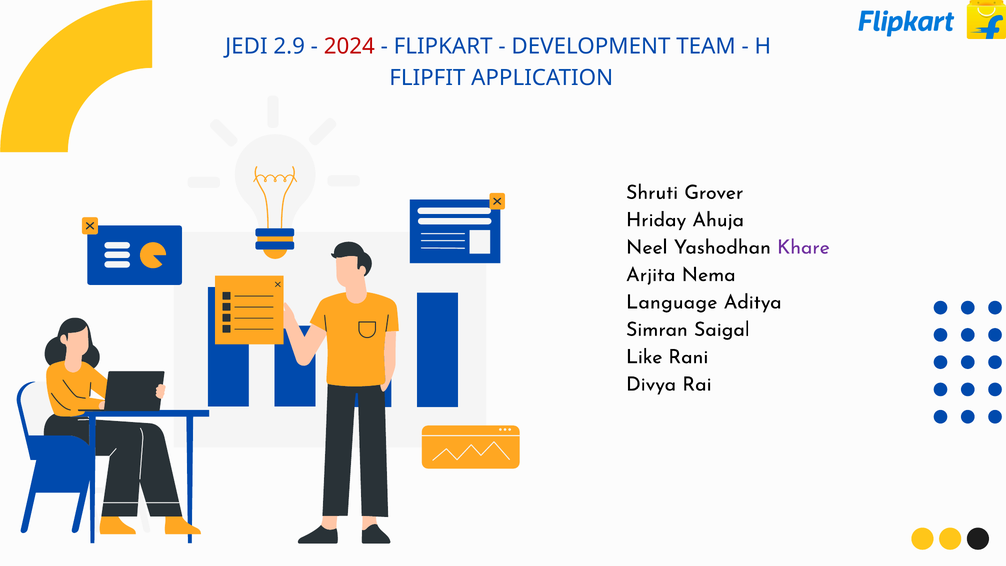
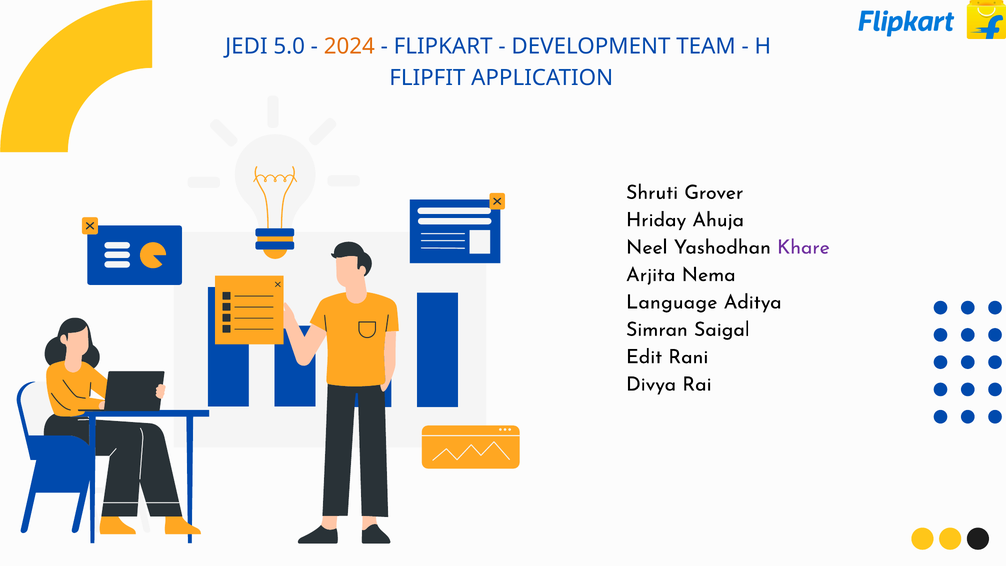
2.9: 2.9 -> 5.0 (289, 47)
2024 colour: red -> orange (349, 47)
Like: Like -> Edit (644, 357)
